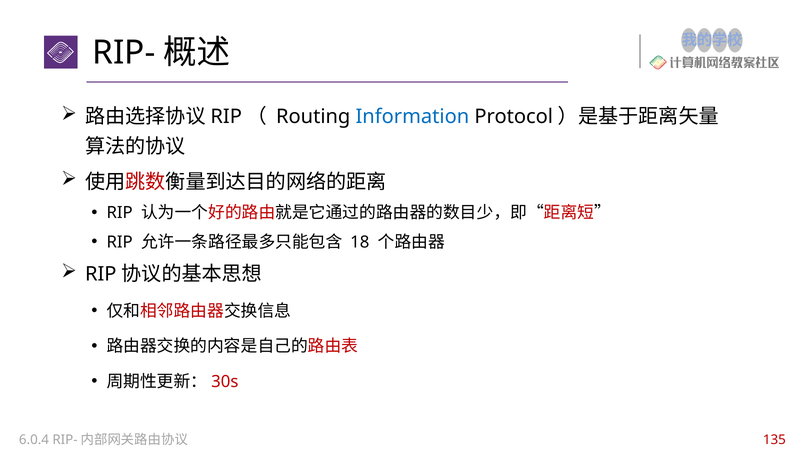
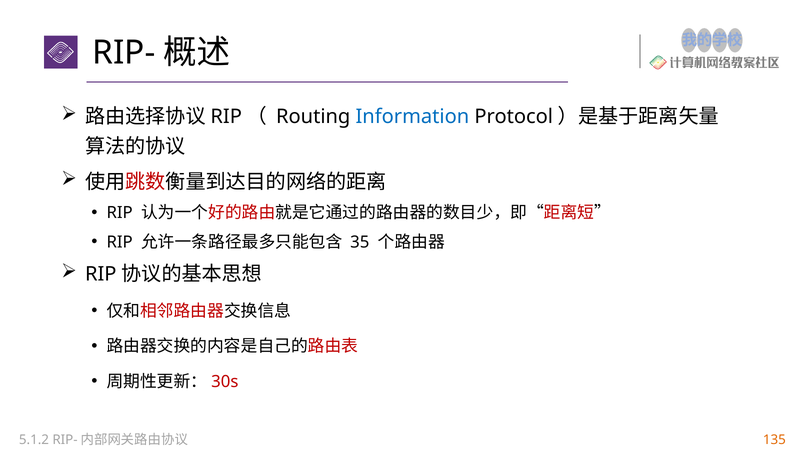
18: 18 -> 35 (360, 242)
6.0.4: 6.0.4 -> 5.1.2 (34, 440)
135 colour: red -> orange (774, 440)
